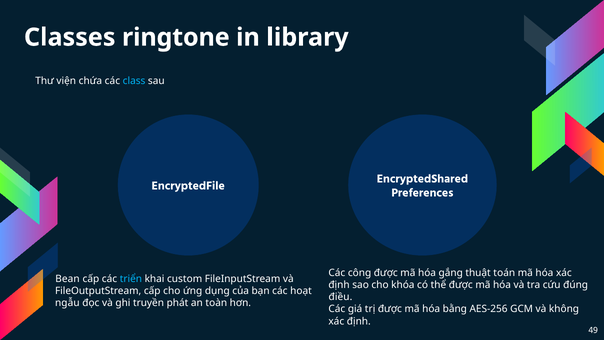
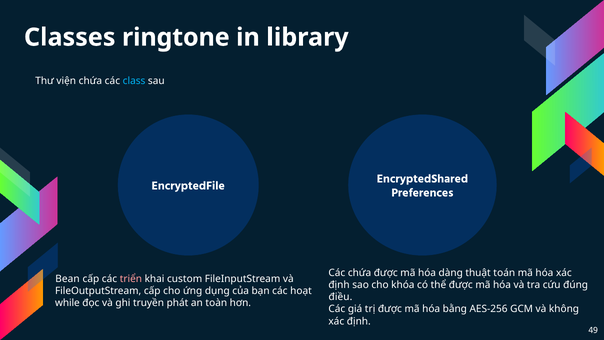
Các công: công -> chứa (360, 273)
gắng: gắng -> dàng (451, 273)
triển colour: light blue -> pink (131, 279)
ngẫu: ngẫu -> while (67, 303)
